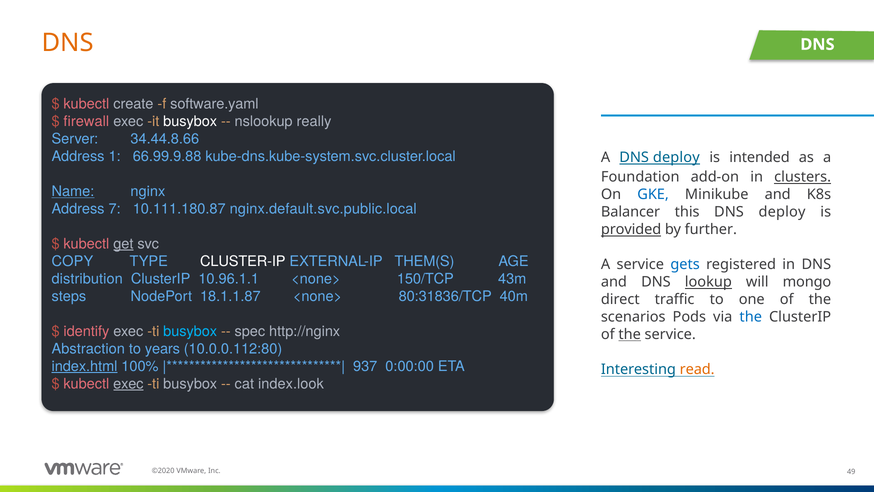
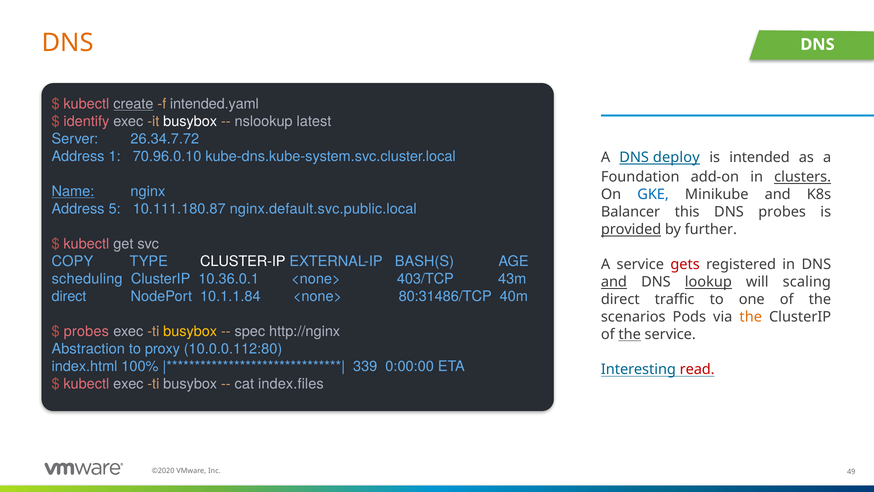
create underline: none -> present (133, 104)
software.yaml: software.yaml -> intended.yaml (214, 104)
firewall: firewall -> identify (86, 121)
really: really -> latest (314, 121)
34.44.8.66: 34.44.8.66 -> 26.34.7.72 (165, 139)
66.99.9.88: 66.99.9.88 -> 70.96.0.10 (167, 156)
7: 7 -> 5 (115, 209)
this DNS deploy: deploy -> probes (782, 212)
get underline: present -> none (123, 244)
THEM(S: THEM(S -> BASH(S (424, 261)
gets colour: blue -> red (685, 264)
distribution: distribution -> scheduling (87, 279)
10.96.1.1: 10.96.1.1 -> 10.36.0.1 (229, 279)
150/TCP: 150/TCP -> 403/TCP (425, 279)
and underline: none -> present (614, 282)
mongo: mongo -> scaling (807, 282)
steps: steps -> direct (69, 296)
18.1.1.87: 18.1.1.87 -> 10.1.1.84 (230, 296)
80:31836/TCP: 80:31836/TCP -> 80:31486/TCP (445, 296)
the colour: blue -> orange (751, 317)
identify: identify -> probes (86, 331)
busybox colour: light blue -> yellow (190, 331)
years: years -> proxy (162, 349)
index.html underline: present -> none (85, 366)
937: 937 -> 339 (365, 366)
read colour: orange -> red (697, 369)
exec underline: present -> none (128, 384)
index.look: index.look -> index.files (291, 384)
